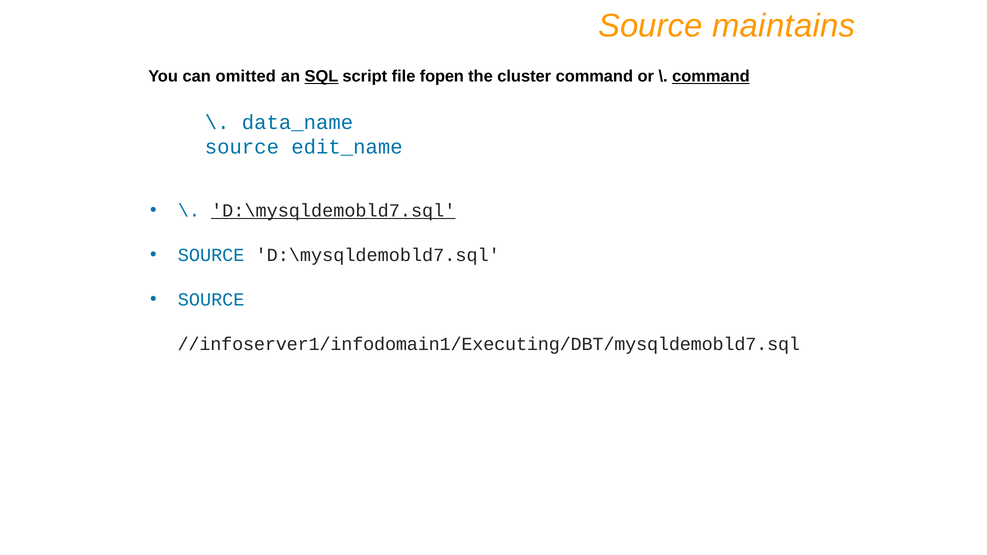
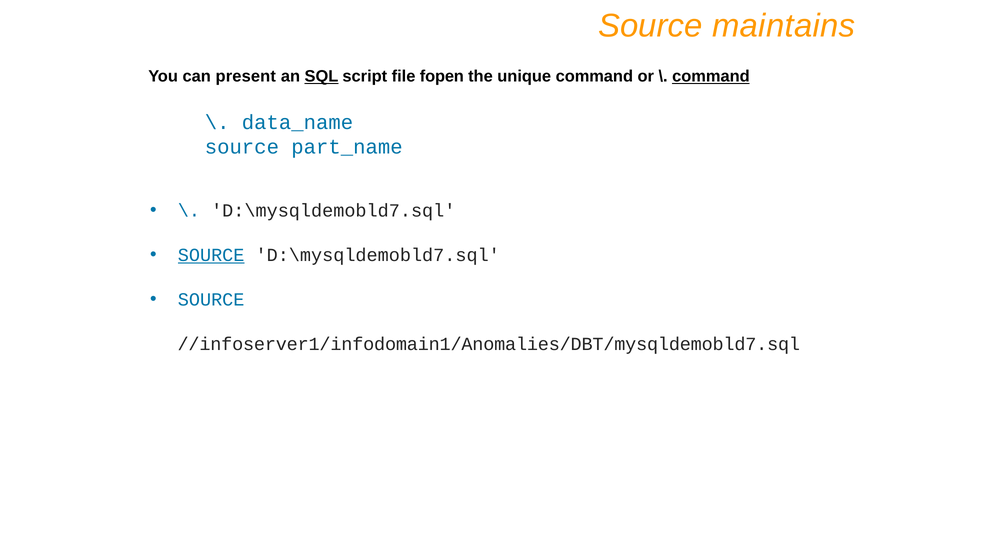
omitted: omitted -> present (246, 76)
cluster: cluster -> unique (524, 76)
edit_name: edit_name -> part_name (347, 147)
D:\mysqldemobld7.sql underline: present -> none (333, 211)
SOURCE underline: none -> present (211, 255)
//infoserver1/infodomain1/Executing/DBT/mysqldemobld7.sql: //infoserver1/infodomain1/Executing/DBT/mysqldemobld7.sql -> //infoserver1/infodomain1/Anomalies/DBT/mysqldemobld7.sql (489, 344)
